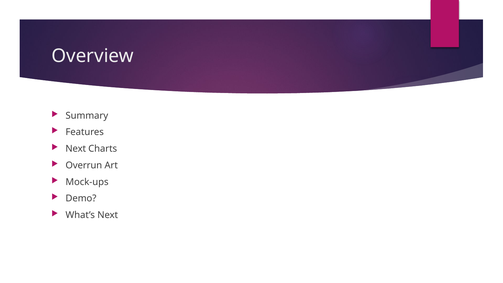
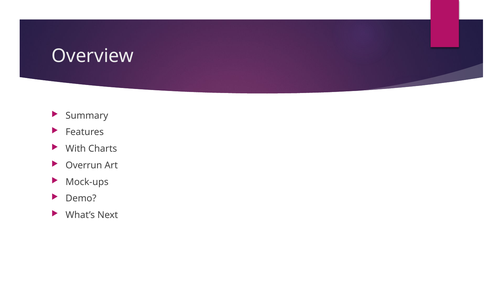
Next: Next -> With (76, 149)
